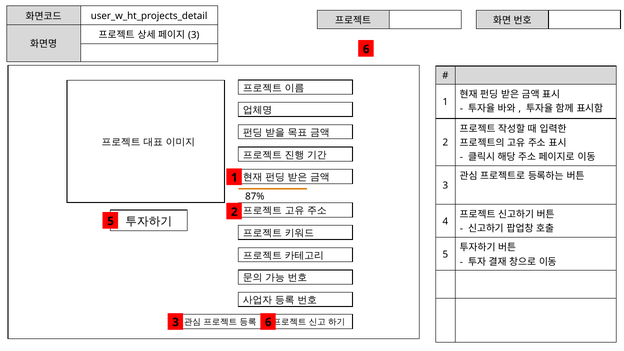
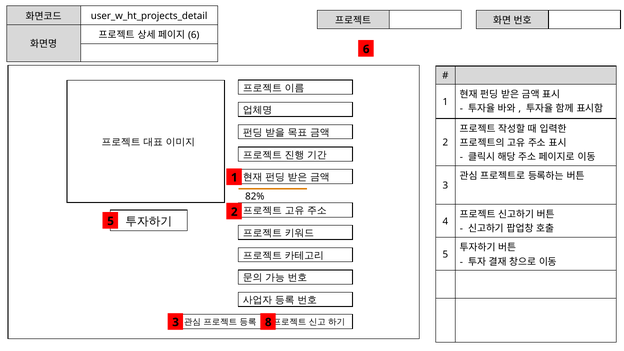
3: 3 -> 6 (194, 35)
87%: 87% -> 82% (255, 197)
3 6: 6 -> 8 (268, 322)
